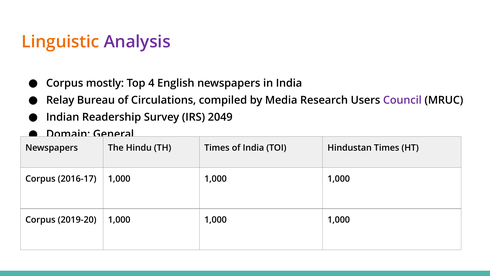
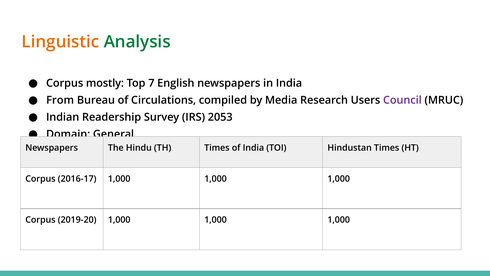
Analysis colour: purple -> green (137, 42)
4: 4 -> 7 (151, 83)
Relay: Relay -> From (60, 100)
2049: 2049 -> 2053 (220, 117)
